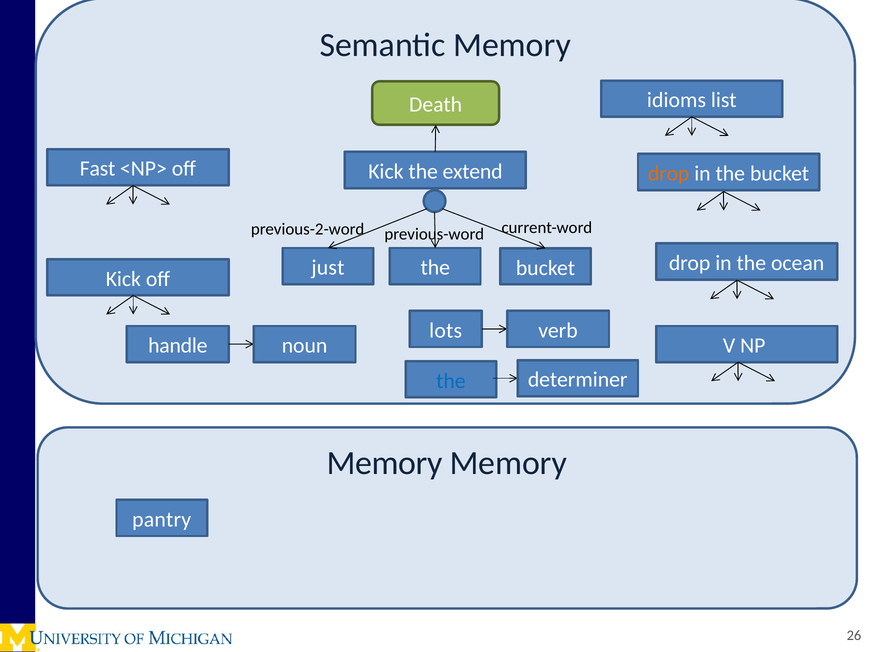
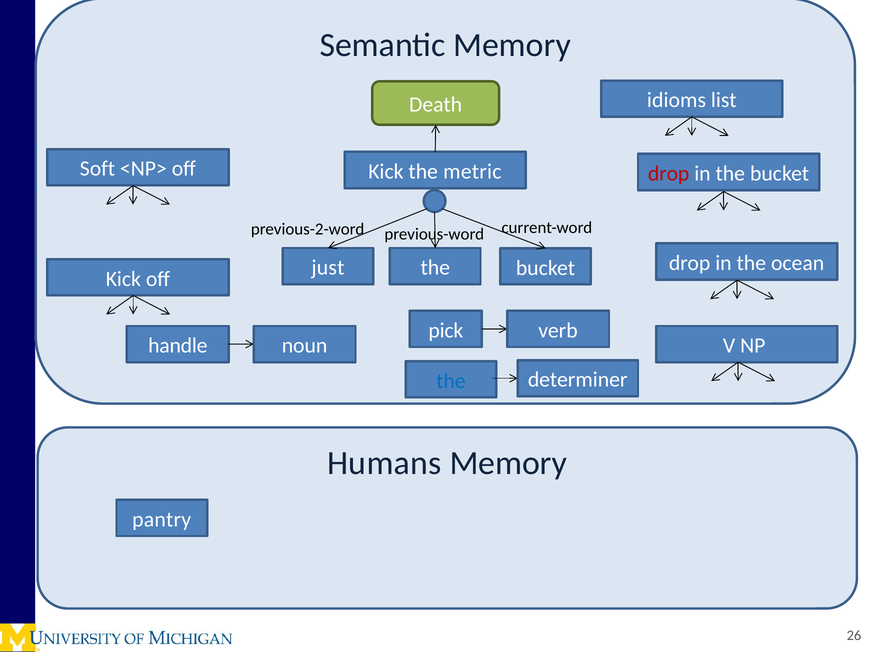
Fast: Fast -> Soft (97, 169)
extend: extend -> metric (472, 172)
drop colour: orange -> red (669, 174)
lots: lots -> pick (446, 331)
Memory: Memory -> Humans (384, 463)
